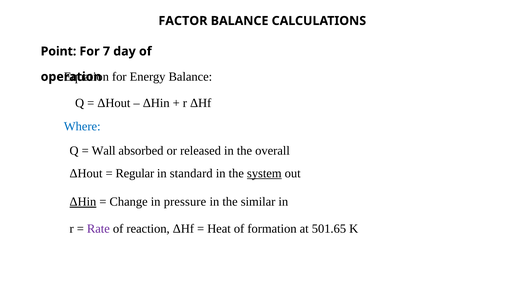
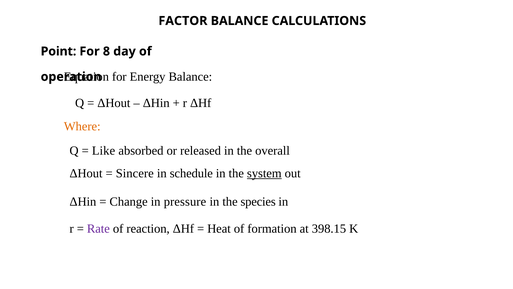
7: 7 -> 8 (106, 51)
Where colour: blue -> orange (82, 126)
Wall: Wall -> Like (104, 150)
Regular: Regular -> Sincere (135, 173)
standard: standard -> schedule (191, 173)
ΔHin underline: present -> none (83, 201)
similar: similar -> species (258, 201)
501.65: 501.65 -> 398.15 (329, 229)
